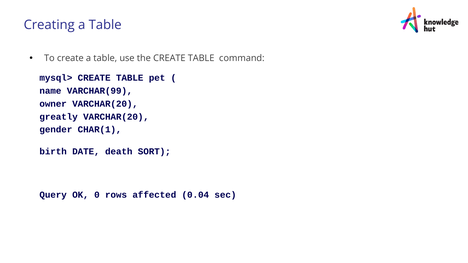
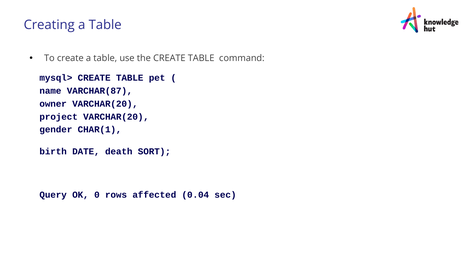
VARCHAR(99: VARCHAR(99 -> VARCHAR(87 (100, 91)
greatly: greatly -> project (59, 117)
